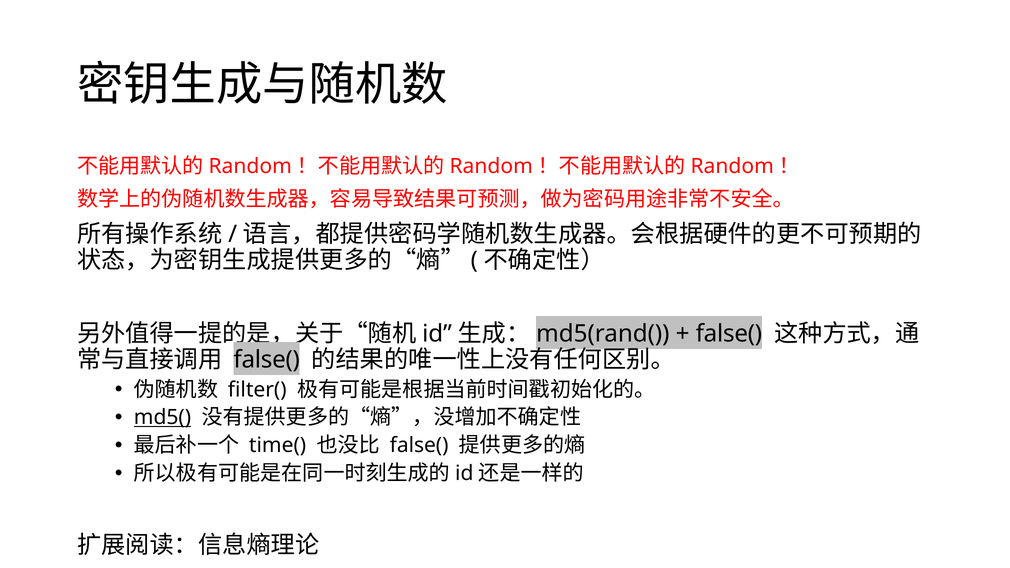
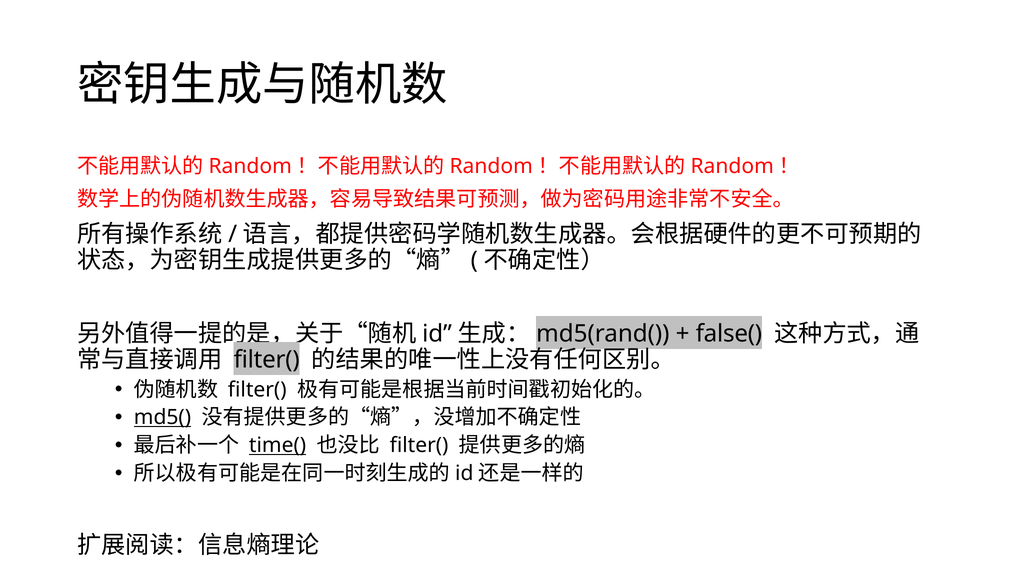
false(: false( -> filter( (267, 360)
time( underline: none -> present (278, 446)
false(: false( -> filter( (419, 446)
